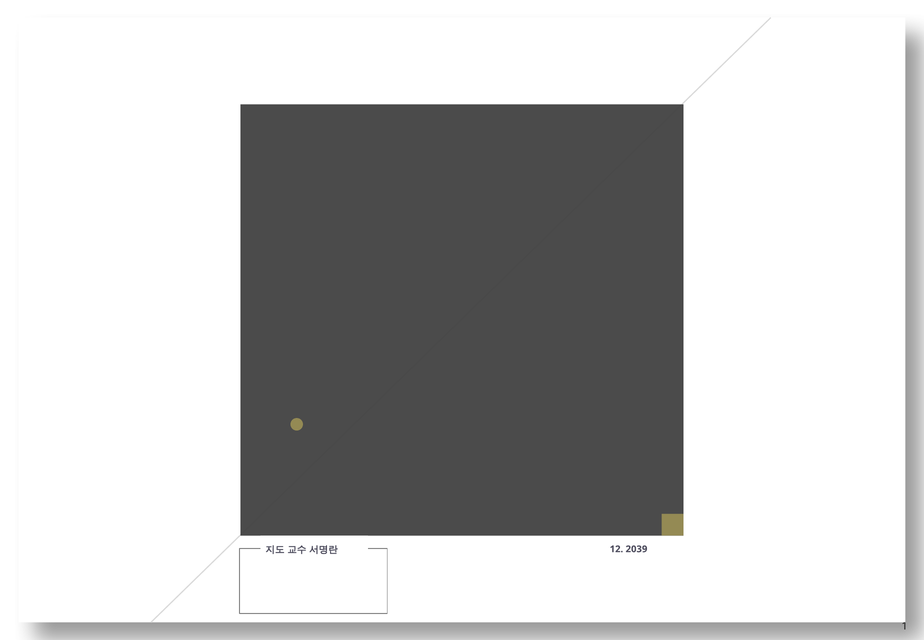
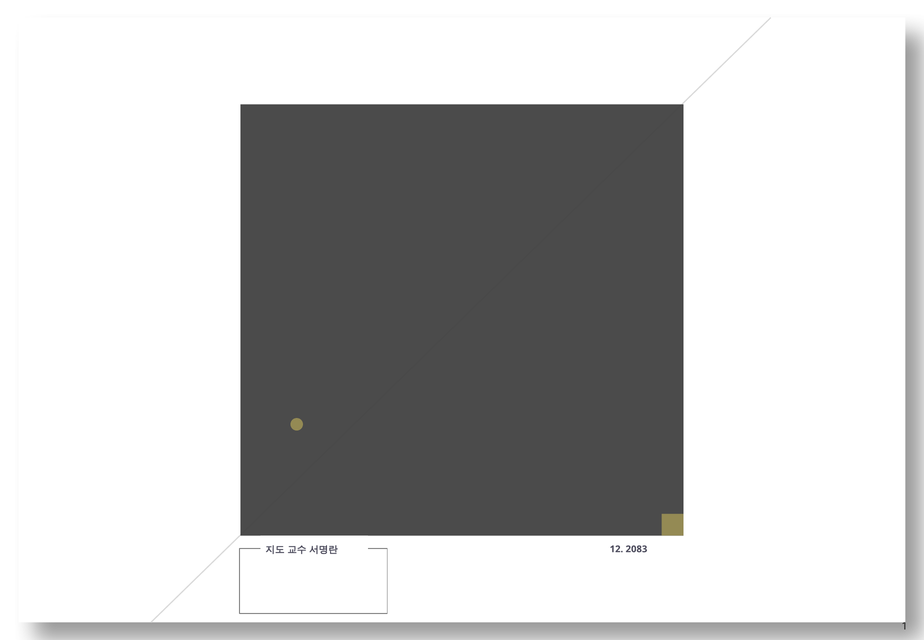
2039: 2039 -> 2083 (636, 549)
